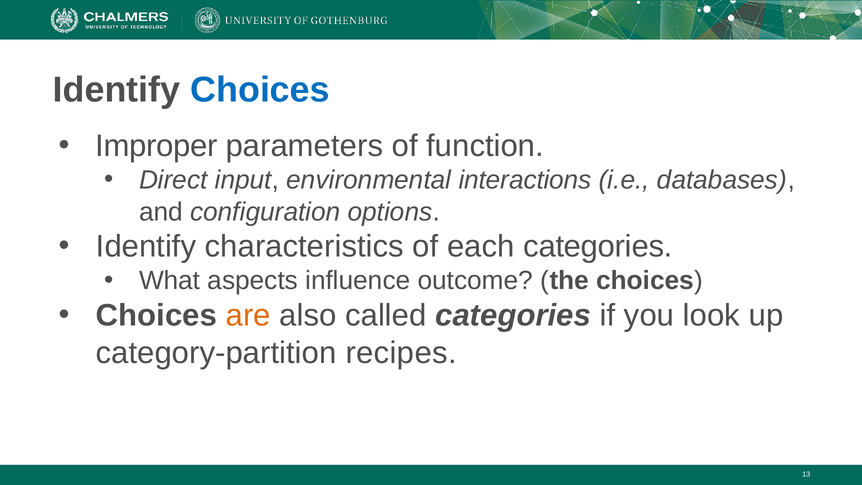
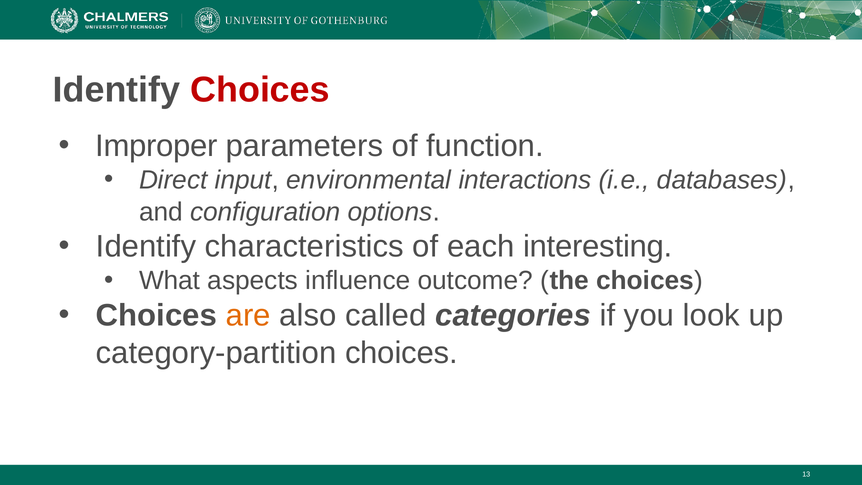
Choices colour: blue -> red (260, 90)
each categories: categories -> interesting (598, 247)
category-partition recipes: recipes -> choices (401, 353)
